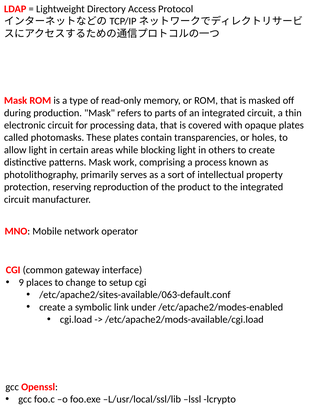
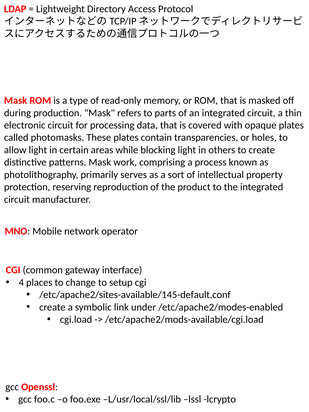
9: 9 -> 4 (21, 282)
/etc/apache2/sites-available/063-default.conf: /etc/apache2/sites-available/063-default.conf -> /etc/apache2/sites-available/145-default.conf (135, 295)
